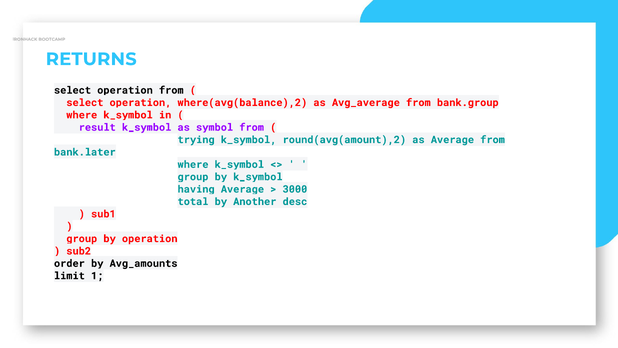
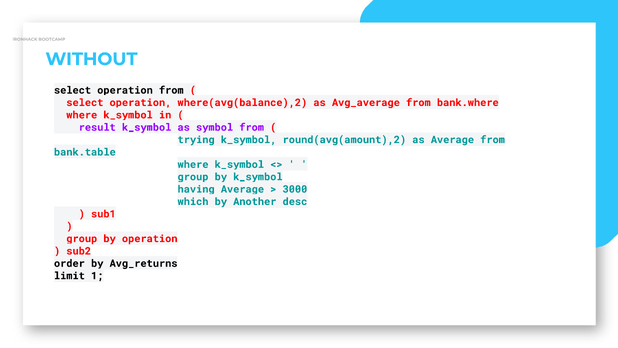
RETURNS: RETURNS -> WITHOUT (91, 59)
bank.group: bank.group -> bank.where (468, 102)
bank.later: bank.later -> bank.table (85, 152)
total: total -> which (193, 201)
Avg_amounts: Avg_amounts -> Avg_returns (144, 263)
